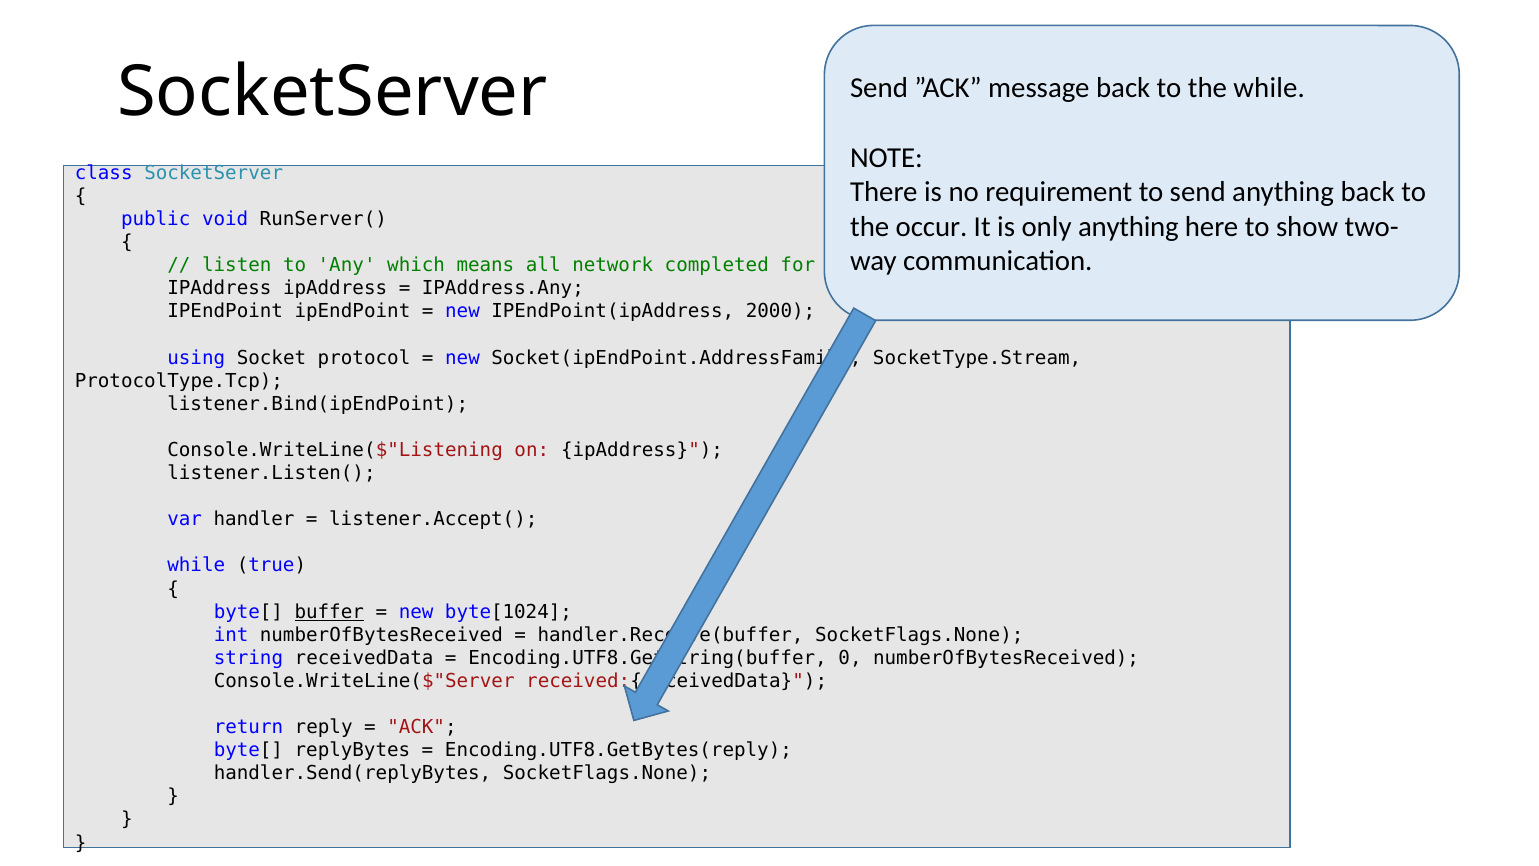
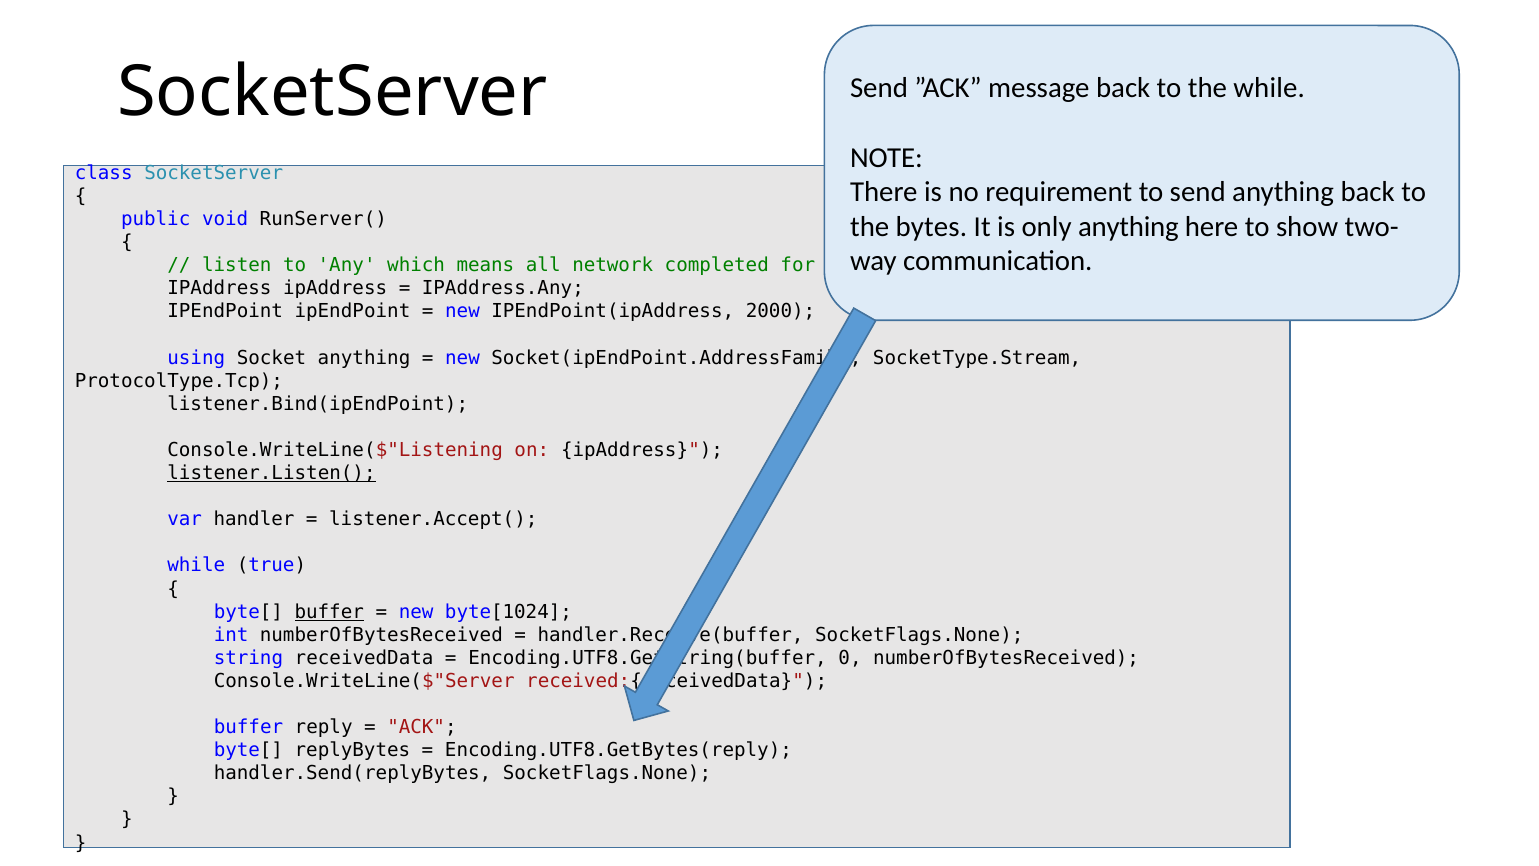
occur: occur -> bytes (931, 227)
Socket protocol: protocol -> anything (364, 358)
listener.Listen( underline: none -> present (271, 473)
return: return -> buffer (248, 727)
